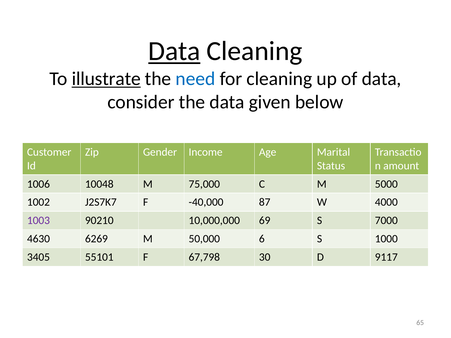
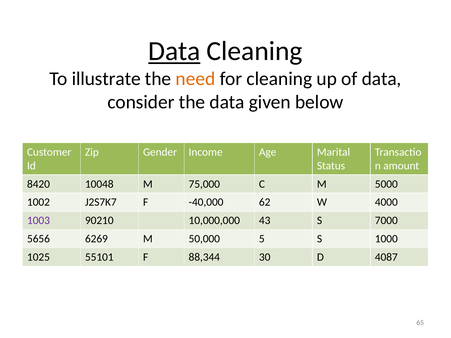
illustrate underline: present -> none (106, 79)
need colour: blue -> orange (195, 79)
1006: 1006 -> 8420 (38, 184)
87: 87 -> 62 (265, 202)
69: 69 -> 43 (265, 221)
4630: 4630 -> 5656 (38, 239)
6: 6 -> 5 (262, 239)
3405: 3405 -> 1025 (38, 257)
67,798: 67,798 -> 88,344 (204, 257)
9117: 9117 -> 4087 (386, 257)
